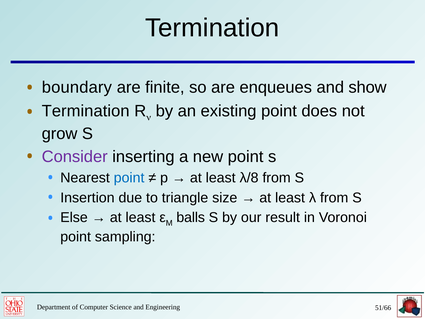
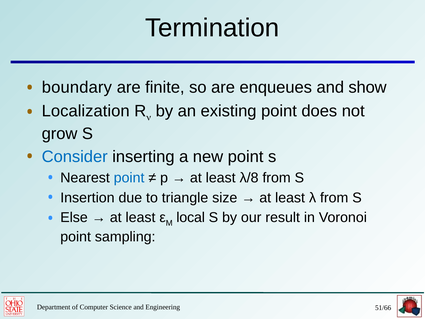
Termination: Termination -> Localization (86, 111)
Consider colour: purple -> blue (75, 157)
balls: balls -> local (191, 217)
